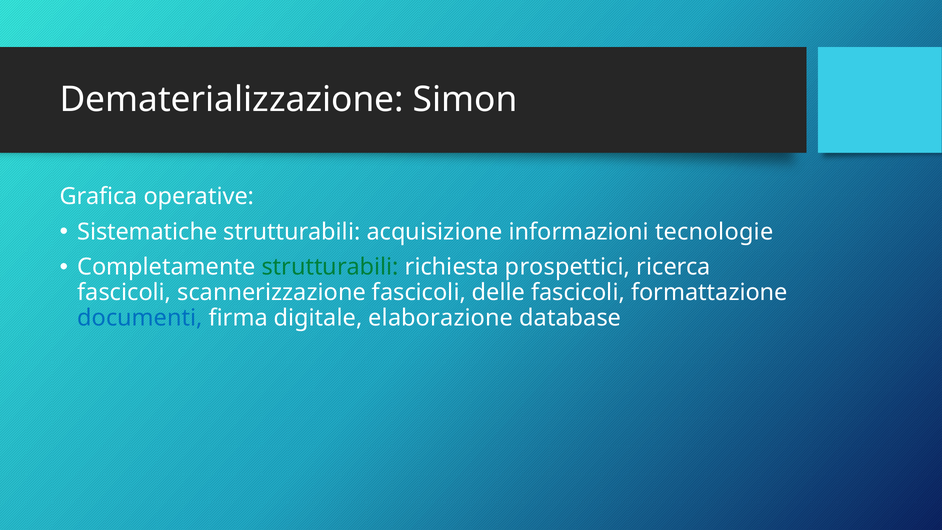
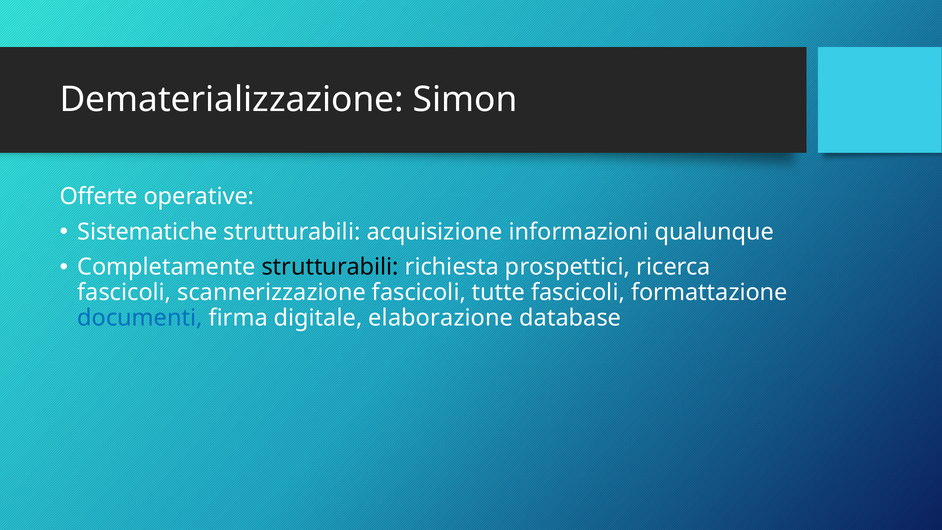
Grafica: Grafica -> Offerte (99, 197)
tecnologie: tecnologie -> qualunque (714, 232)
strutturabili colour: green -> black (330, 267)
delle: delle -> tutte (498, 293)
